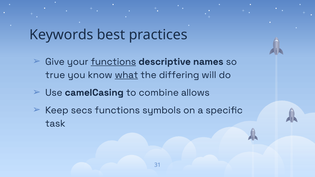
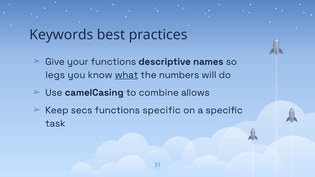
functions underline: present -> none (113, 62)
true: true -> legs (55, 75)
differing: differing -> numbers (179, 75)
functions symbols: symbols -> specific (162, 110)
